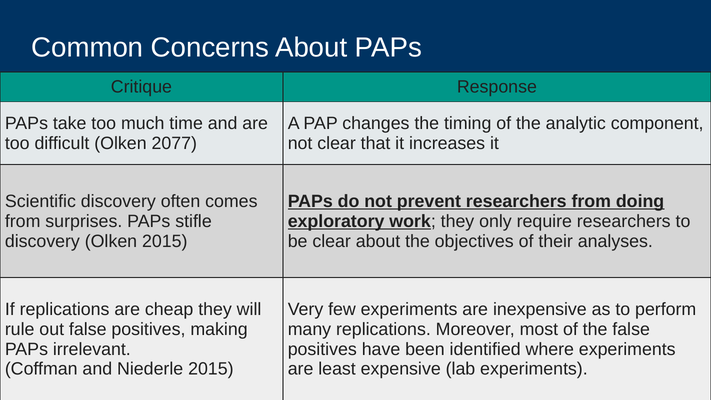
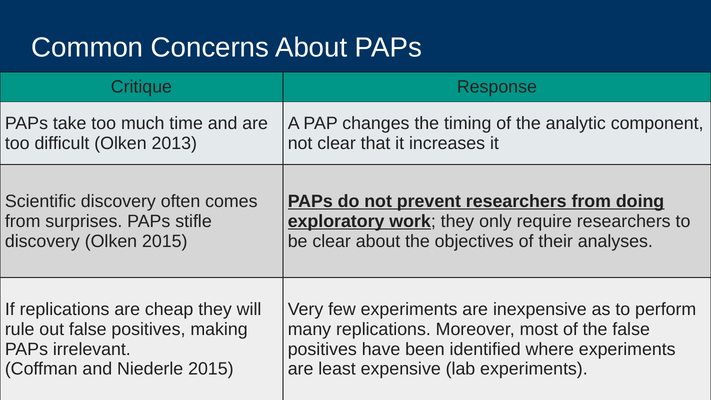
2077: 2077 -> 2013 (174, 143)
